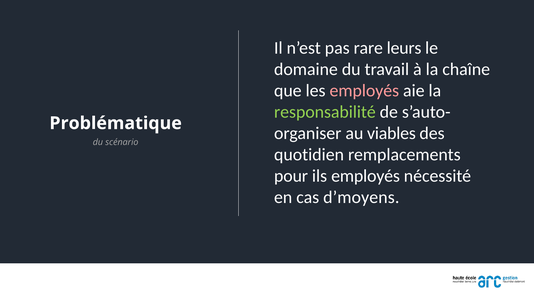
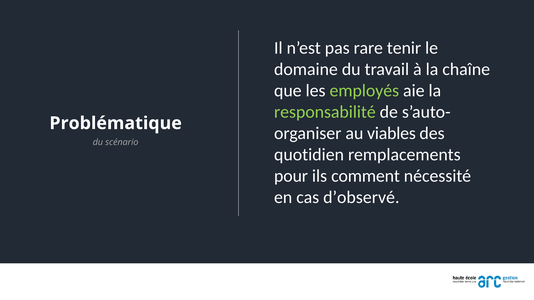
leurs: leurs -> tenir (404, 48)
employés colour: pink -> light green (364, 91)
ils employés: employés -> comment (366, 176)
d’moyens: d’moyens -> d’observé (361, 197)
